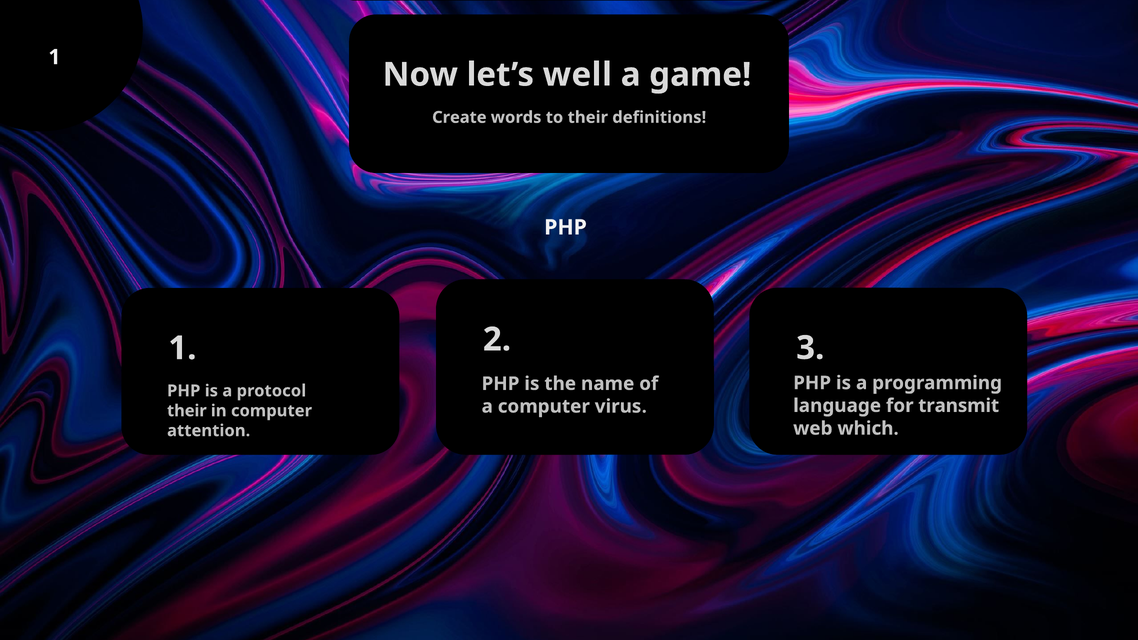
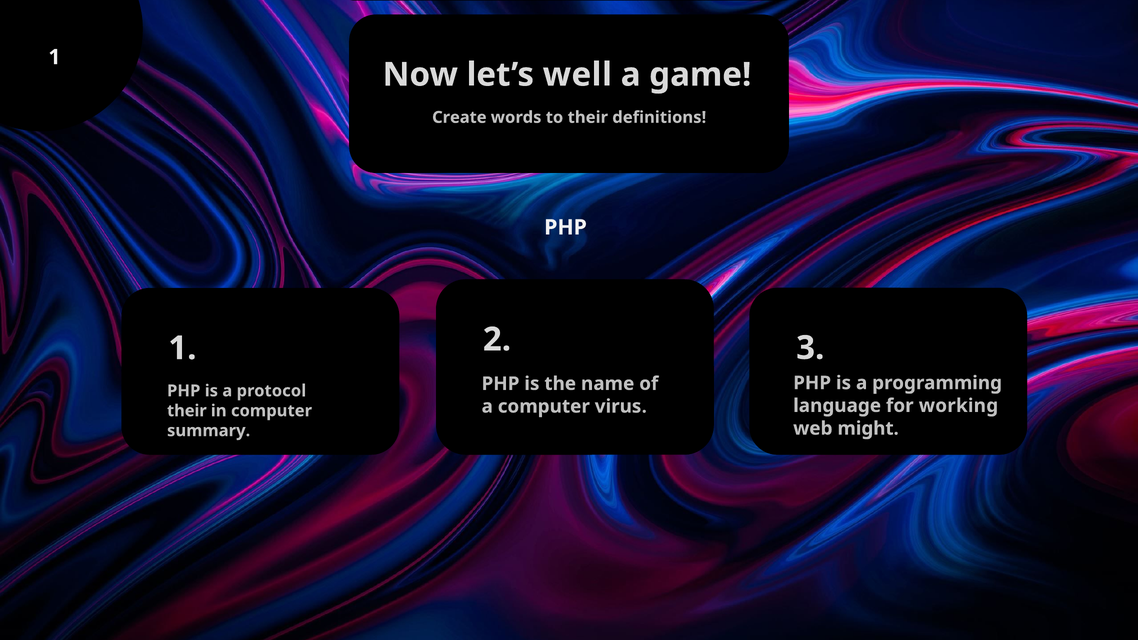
transmit: transmit -> working (959, 406)
which: which -> might (868, 429)
attention: attention -> summary (209, 431)
